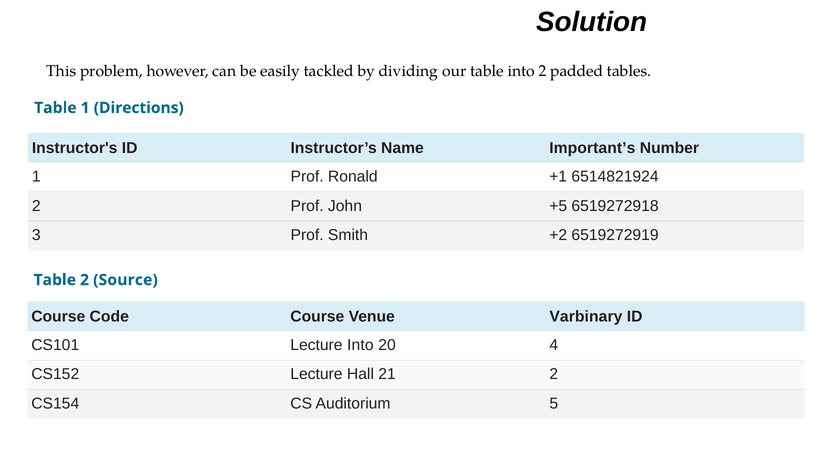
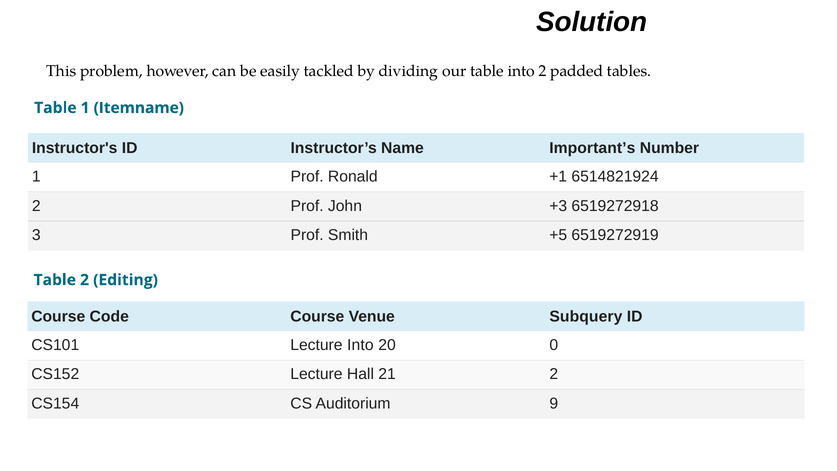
Directions: Directions -> Itemname (139, 108)
+5: +5 -> +3 (558, 206)
+2: +2 -> +5 (558, 235)
Source: Source -> Editing (126, 280)
Varbinary: Varbinary -> Subquery (586, 316)
4: 4 -> 0 (554, 345)
5: 5 -> 9 (554, 403)
